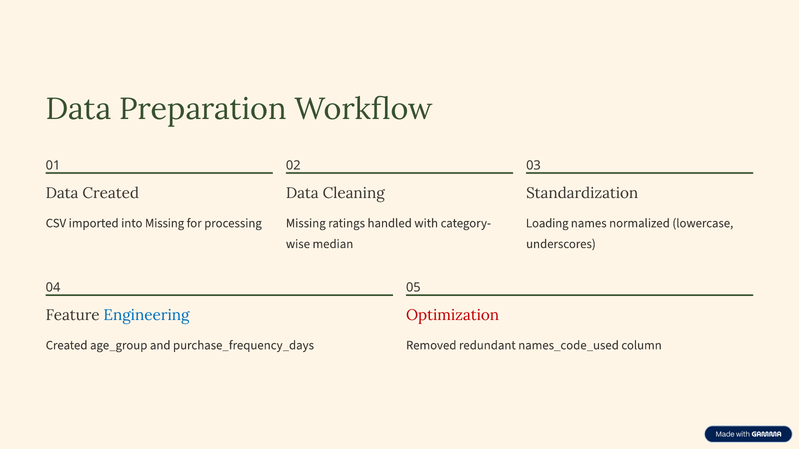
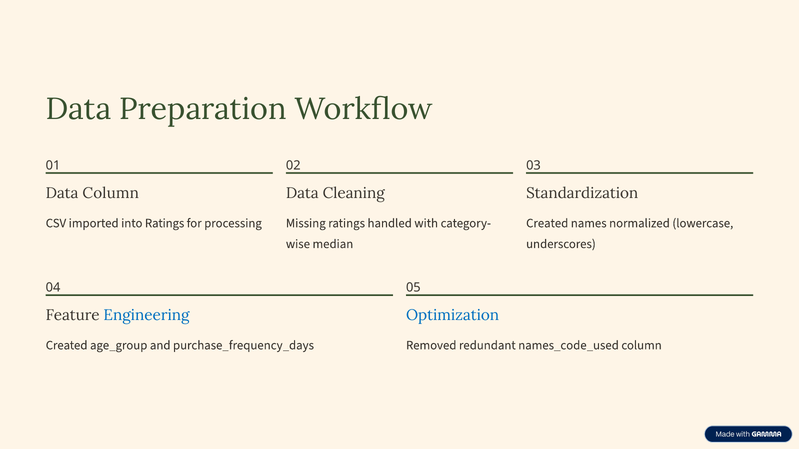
Data Created: Created -> Column (111, 193)
into Missing: Missing -> Ratings (165, 223)
Loading: Loading -> Created (547, 223)
Optimization colour: red -> blue (453, 315)
